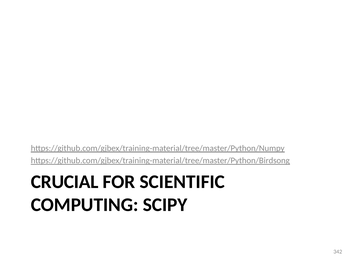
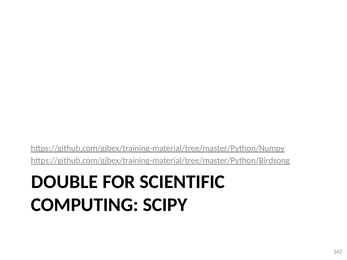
CRUCIAL: CRUCIAL -> DOUBLE (65, 182)
